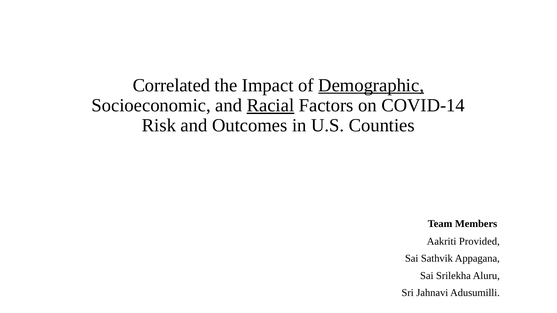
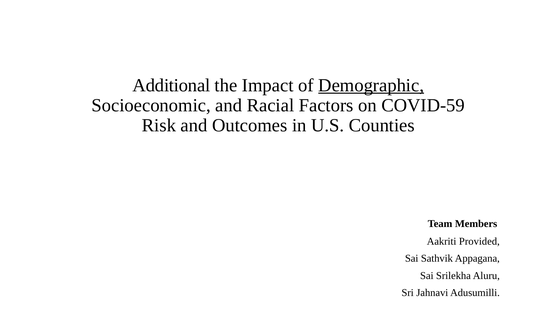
Correlated: Correlated -> Additional (171, 85)
Racial underline: present -> none (270, 105)
COVID-14: COVID-14 -> COVID-59 (423, 105)
